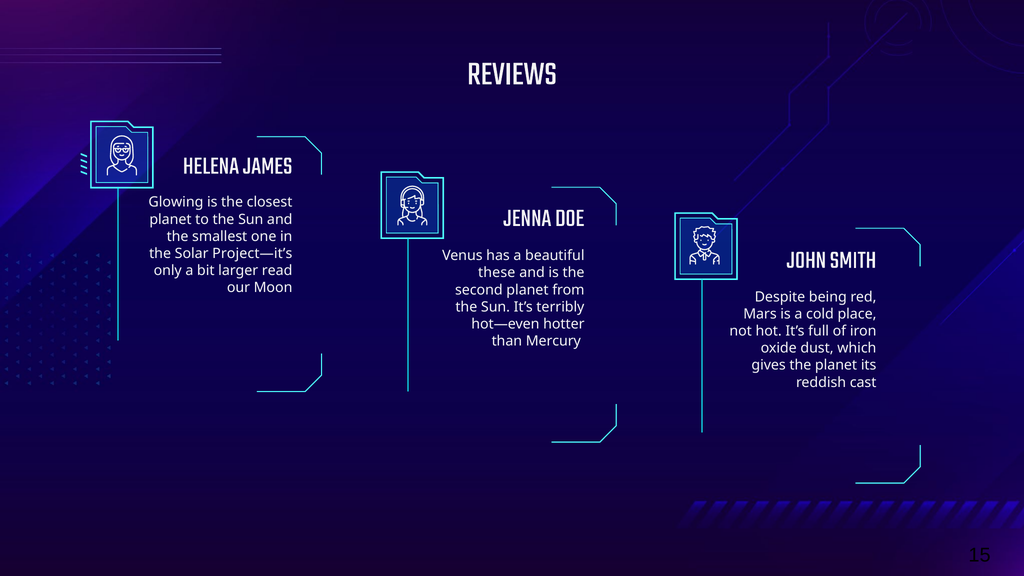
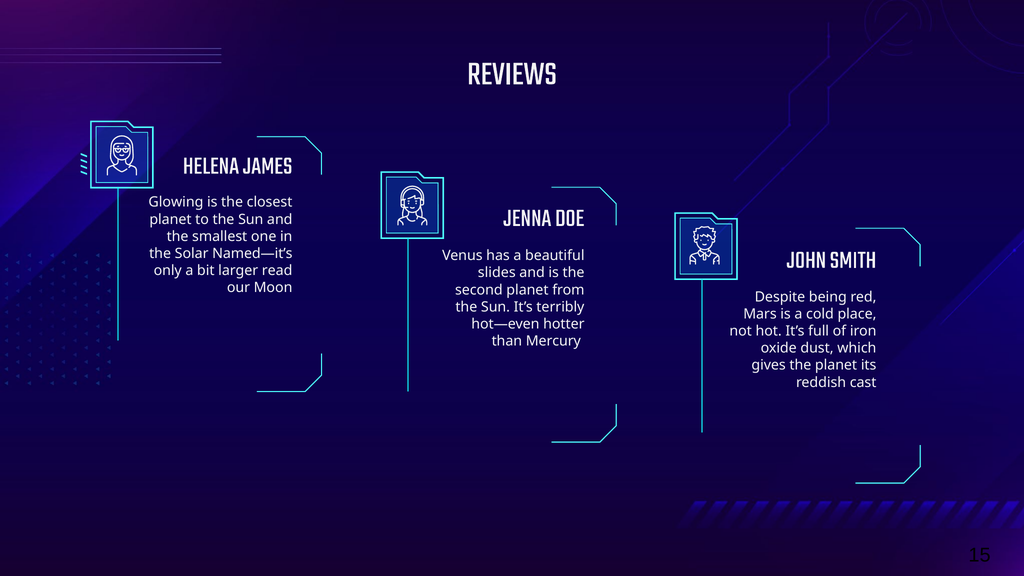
Project—it’s: Project—it’s -> Named—it’s (252, 254)
these: these -> slides (497, 273)
